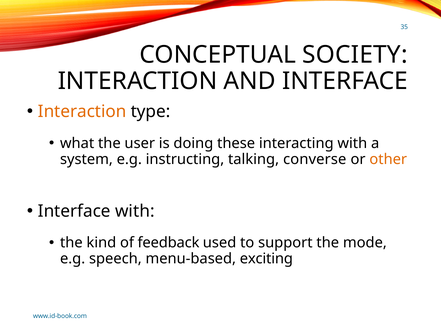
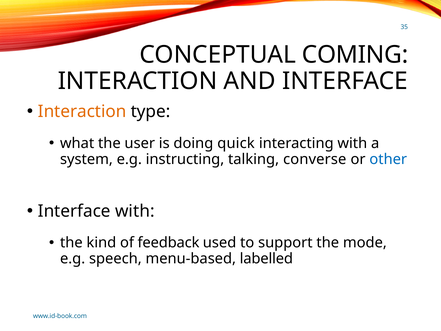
SOCIETY: SOCIETY -> COMING (355, 55)
these: these -> quick (236, 143)
other colour: orange -> blue (388, 159)
exciting: exciting -> labelled (266, 258)
